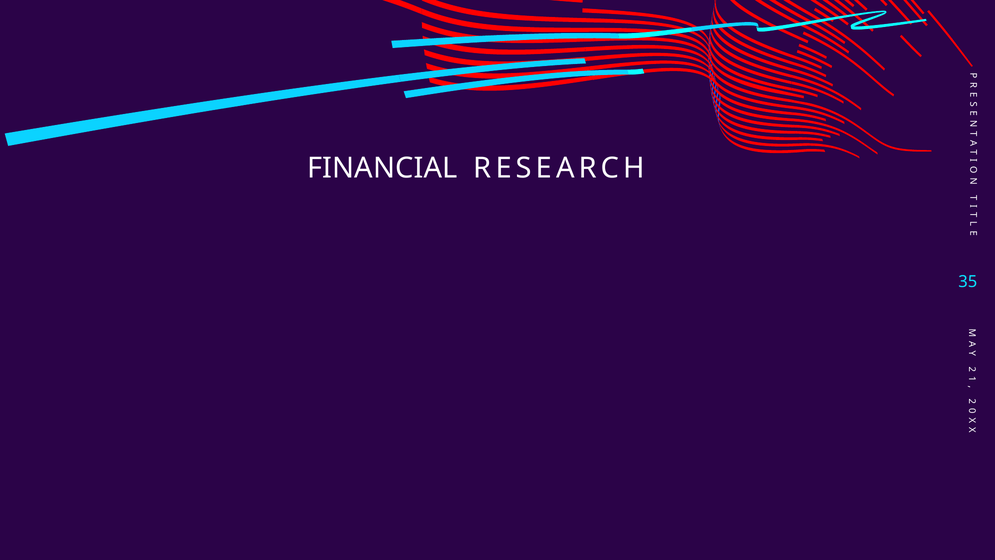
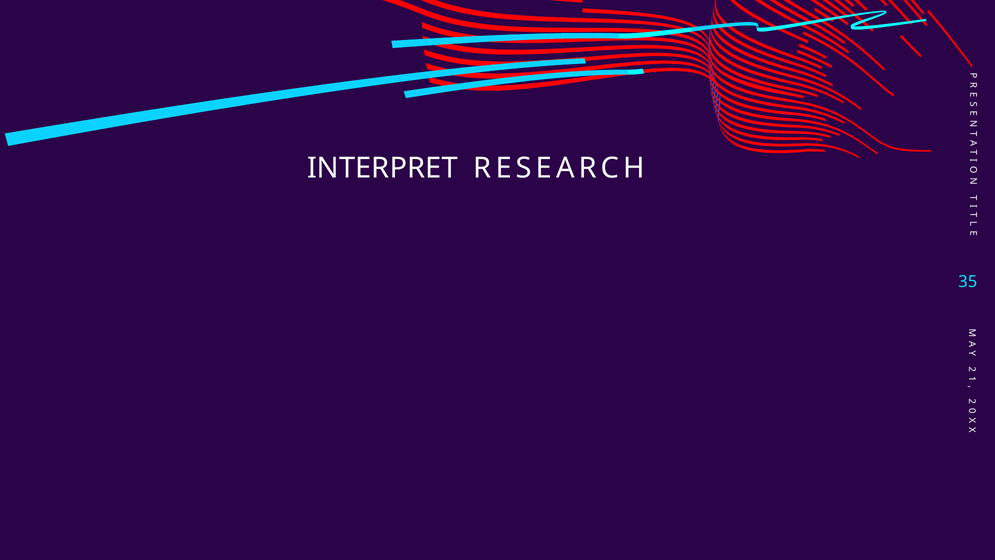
FINANCIAL: FINANCIAL -> INTERPRET (382, 168)
